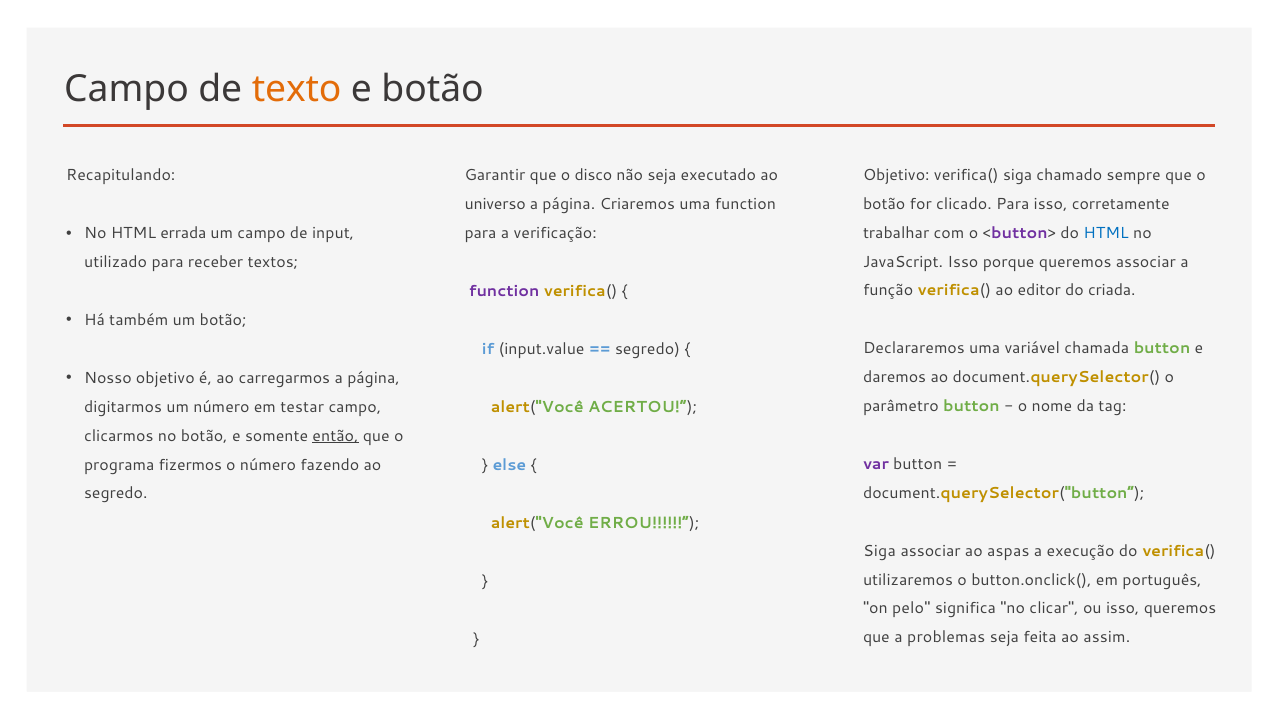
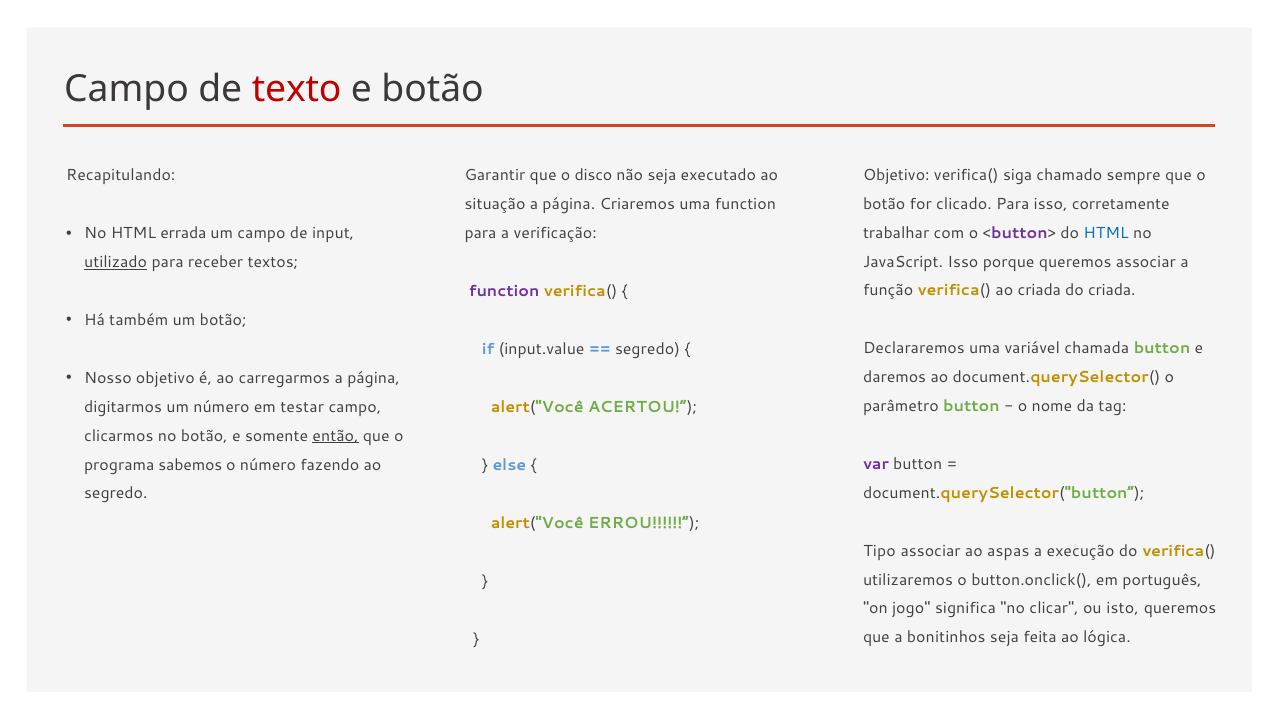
texto colour: orange -> red (297, 89)
universo: universo -> situação (495, 204)
utilizado underline: none -> present (116, 262)
ao editor: editor -> criada (1039, 291)
fizermos: fizermos -> sabemos (190, 465)
Siga: Siga -> Tipo (880, 551)
pelo: pelo -> jogo (911, 608)
ou isso: isso -> isto (1123, 608)
problemas: problemas -> bonitinhos (946, 637)
assim: assim -> lógica (1107, 637)
